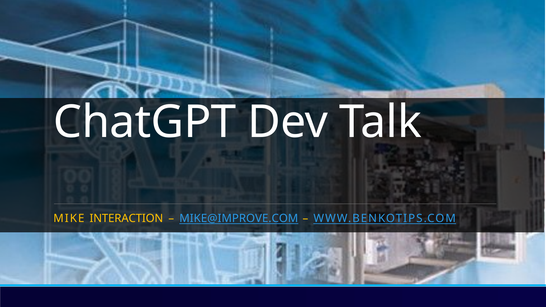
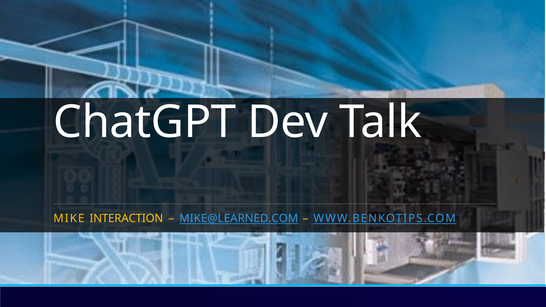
MIKE@IMPROVE.COM: MIKE@IMPROVE.COM -> MIKE@LEARNED.COM (239, 219)
